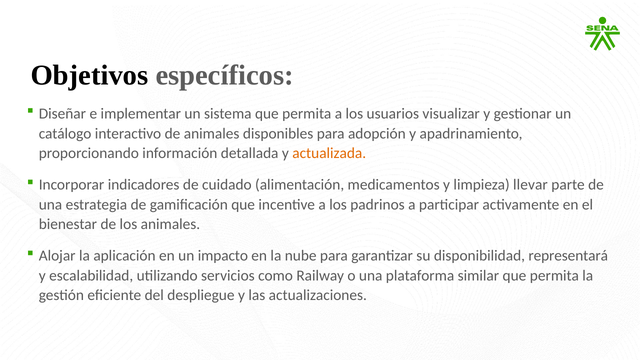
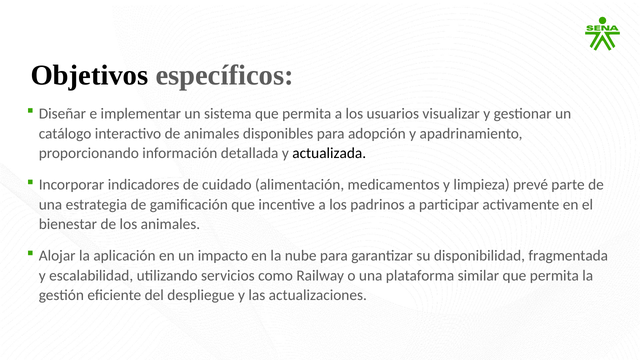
actualizada colour: orange -> black (329, 153)
llevar: llevar -> prevé (531, 185)
representará: representará -> fragmentada (568, 256)
